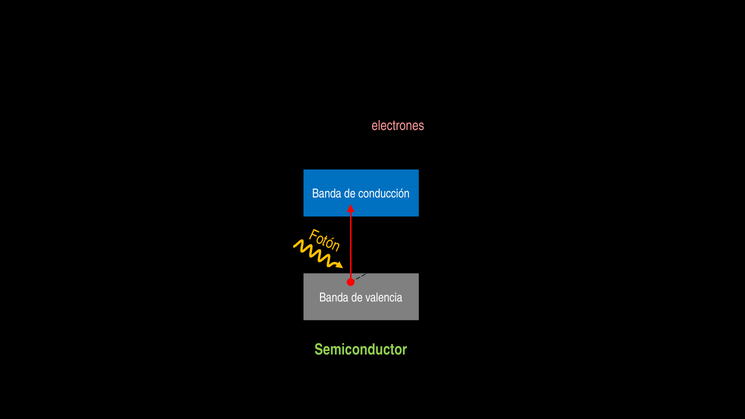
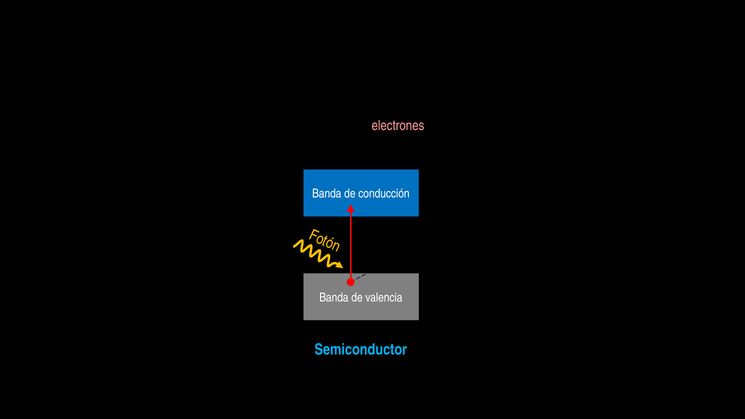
Semiconductor colour: light green -> light blue (361, 350)
